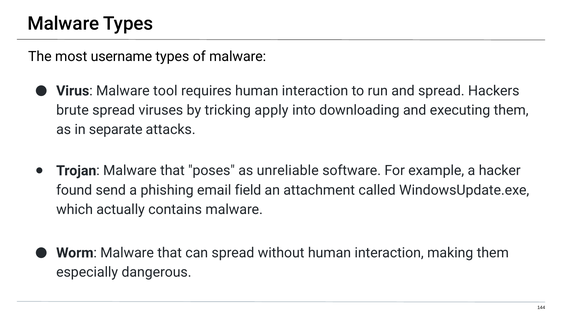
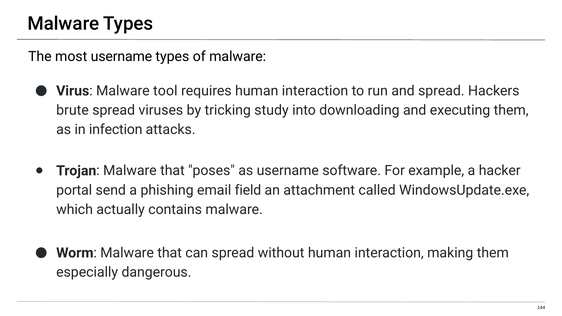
apply: apply -> study (272, 110)
separate: separate -> infection (116, 130)
as unreliable: unreliable -> username (288, 171)
found: found -> portal (74, 190)
